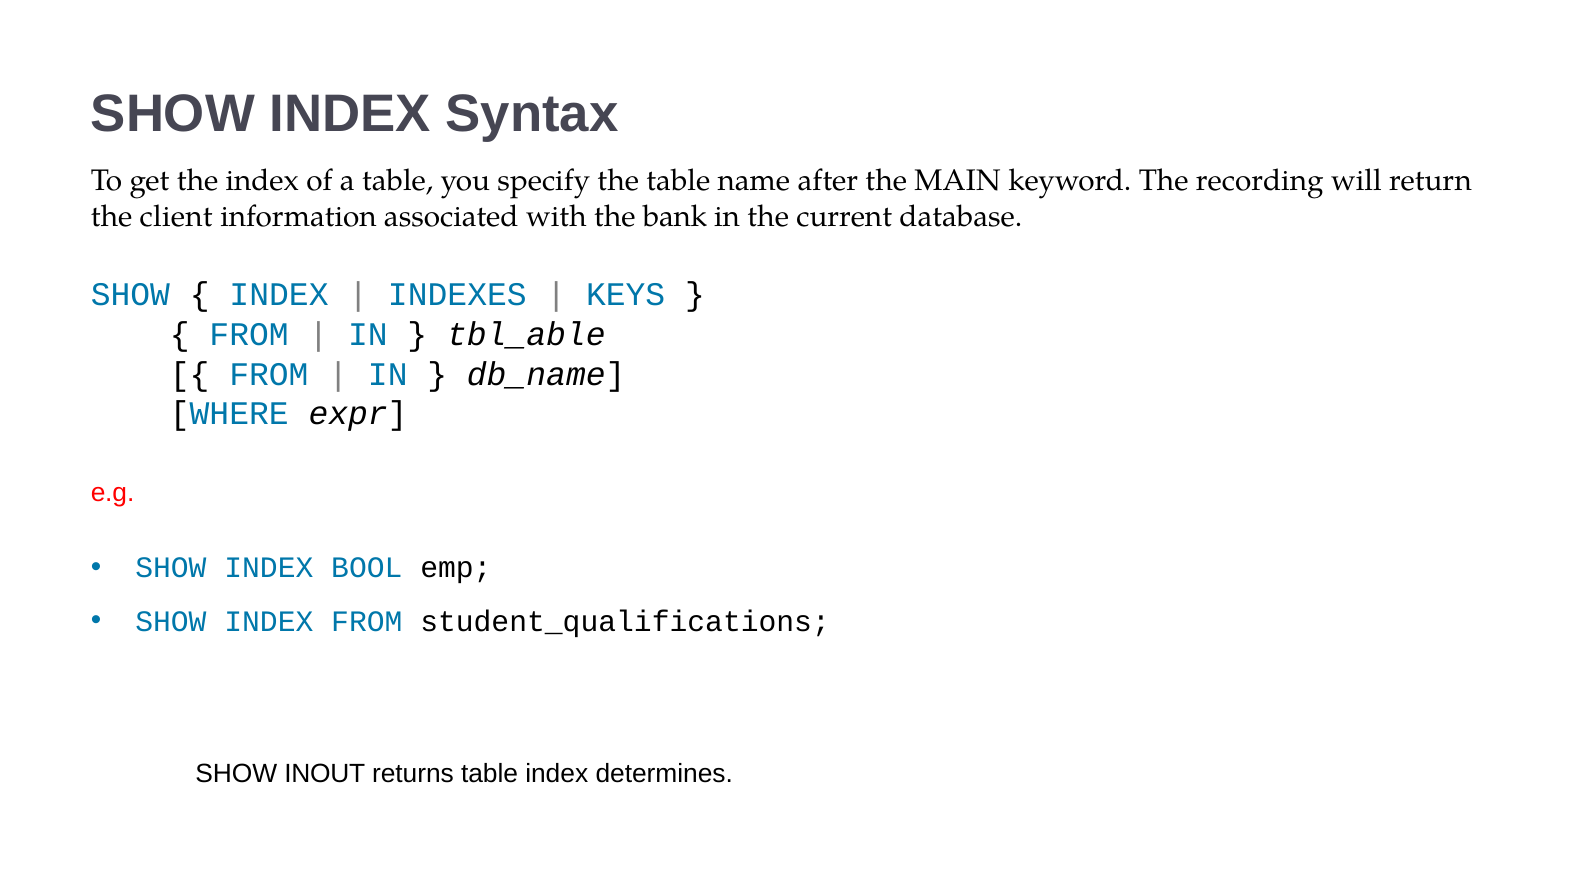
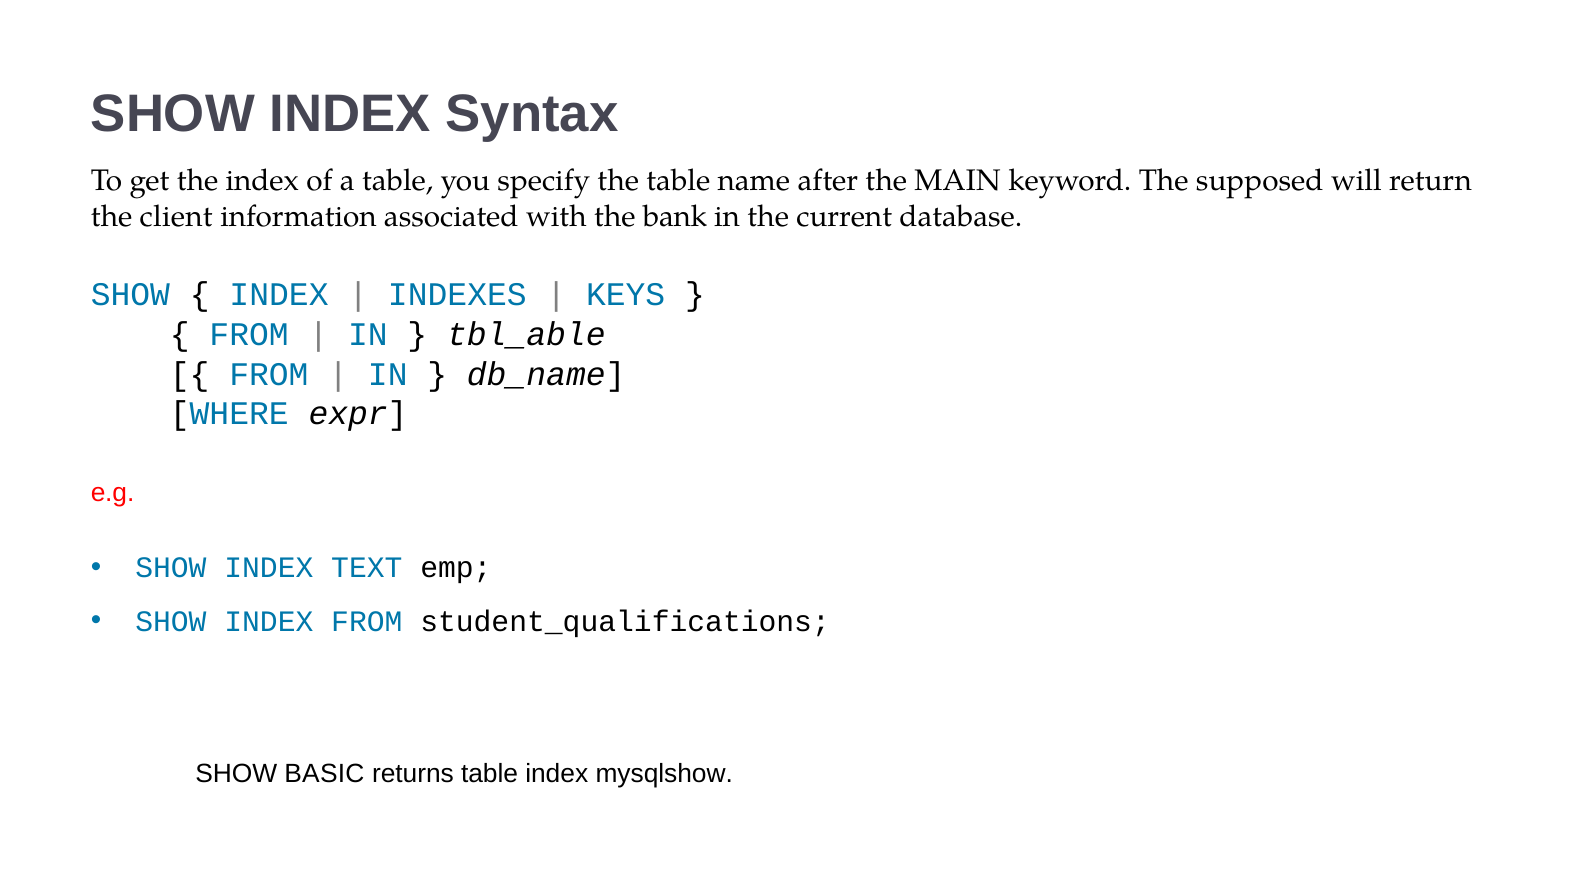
recording: recording -> supposed (1260, 181)
BOOL: BOOL -> TEXT (367, 568)
INOUT: INOUT -> BASIC (324, 774)
determines: determines -> mysqlshow (664, 774)
